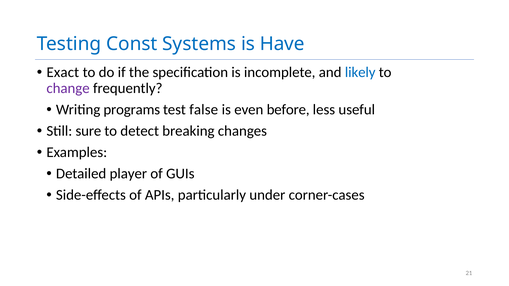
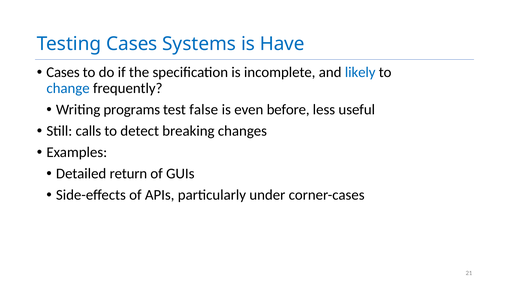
Testing Const: Const -> Cases (132, 44)
Exact: Exact -> Cases (63, 72)
change colour: purple -> blue (68, 89)
sure: sure -> calls (88, 131)
player: player -> return (128, 174)
